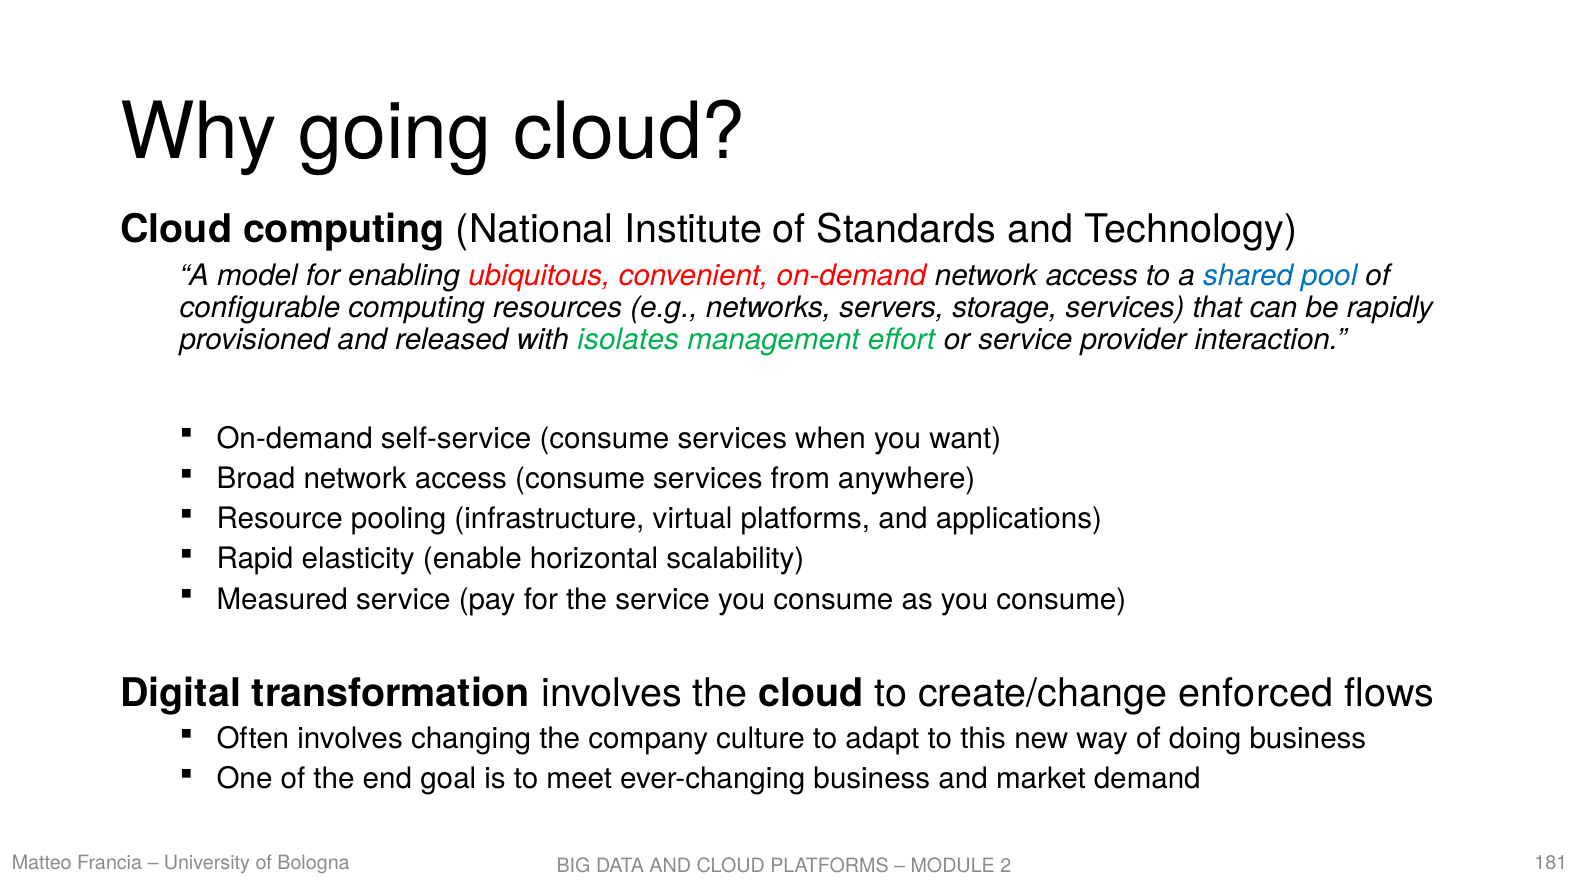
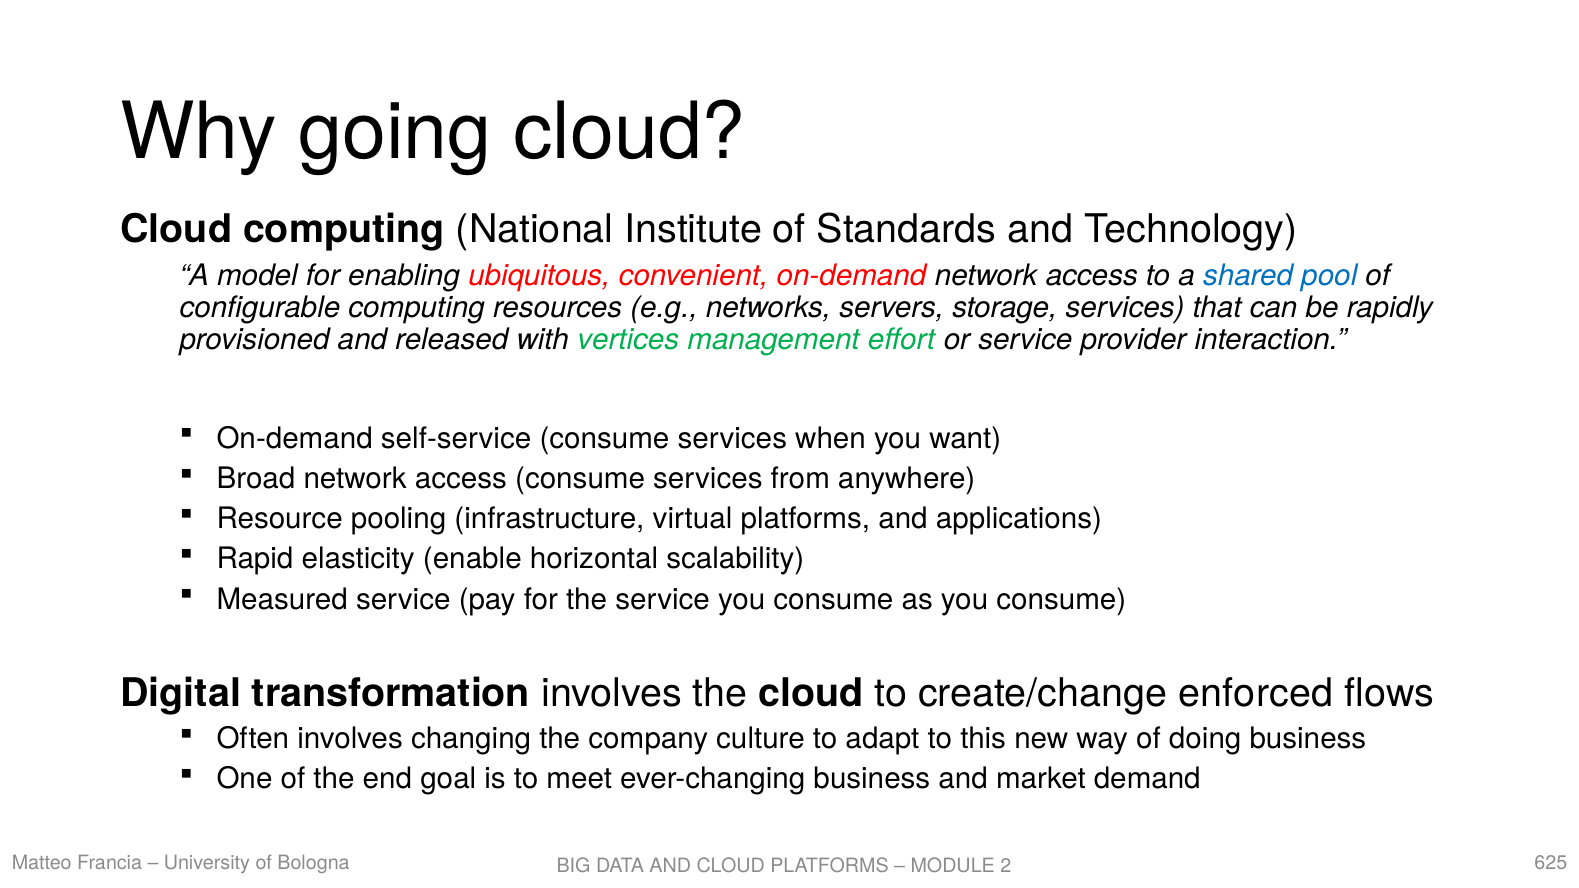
isolates: isolates -> vertices (628, 339)
181: 181 -> 625 (1551, 864)
